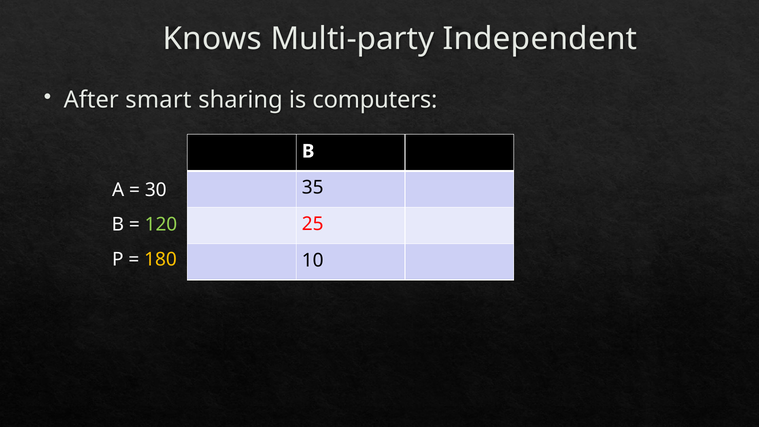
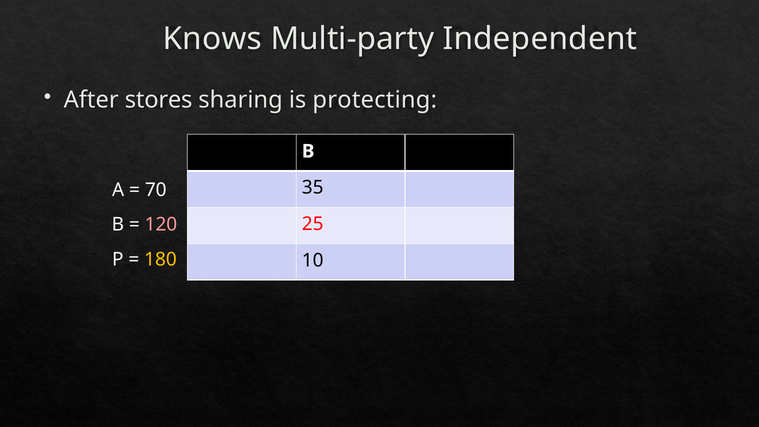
smart: smart -> stores (159, 100)
computers: computers -> protecting (375, 100)
30: 30 -> 70 (156, 190)
120 colour: light green -> pink (161, 225)
